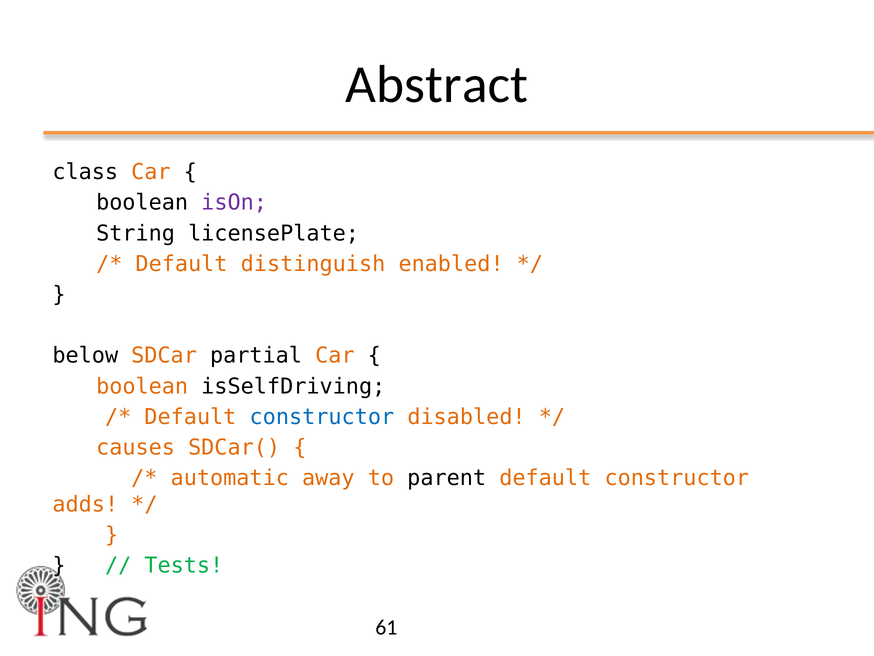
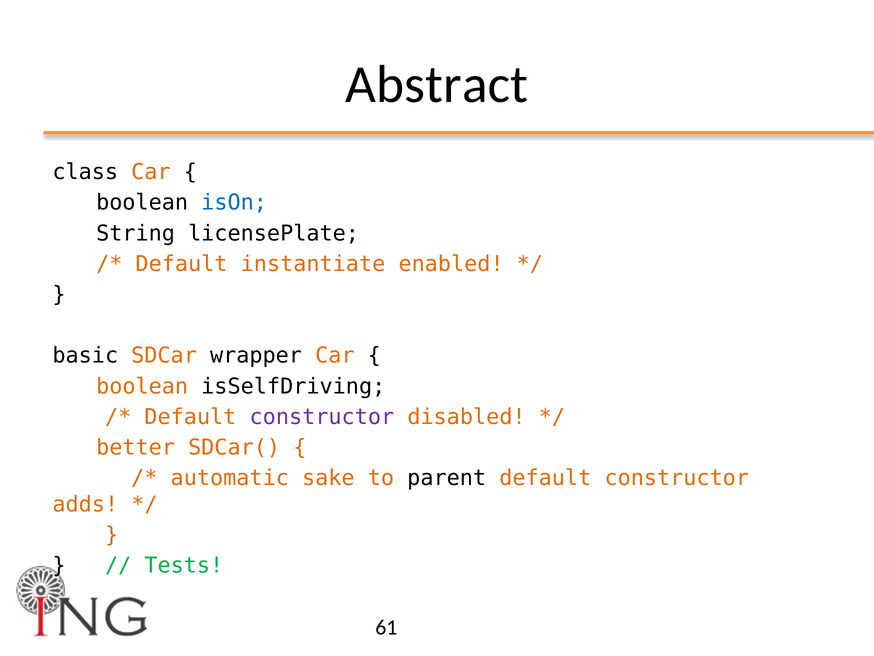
isOn colour: purple -> blue (234, 203)
distinguish: distinguish -> instantiate (313, 264)
below: below -> basic (85, 355)
partial: partial -> wrapper (256, 355)
constructor colour: blue -> purple (322, 417)
causes: causes -> better (136, 447)
away: away -> sake (328, 478)
